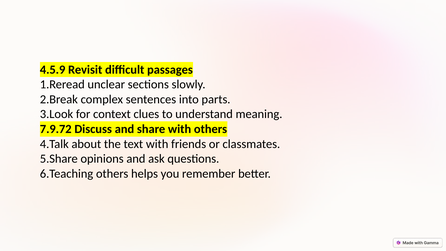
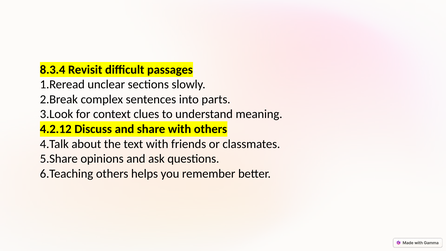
4.5.9: 4.5.9 -> 8.3.4 (53, 70)
7.9.72: 7.9.72 -> 4.2.12 (56, 129)
